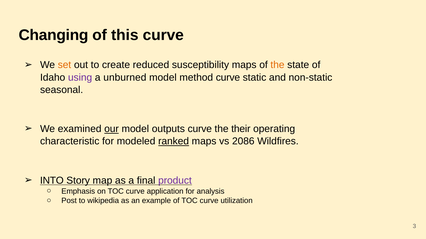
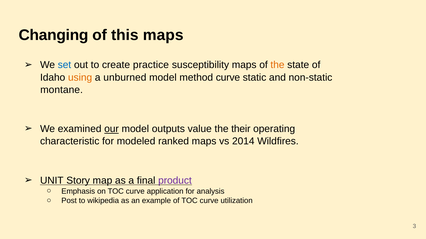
this curve: curve -> maps (163, 35)
set colour: orange -> blue (64, 65)
reduced: reduced -> practice (151, 65)
using colour: purple -> orange (80, 78)
seasonal: seasonal -> montane (62, 90)
outputs curve: curve -> value (200, 129)
ranked underline: present -> none (174, 142)
2086: 2086 -> 2014 (243, 142)
INTO: INTO -> UNIT (52, 181)
